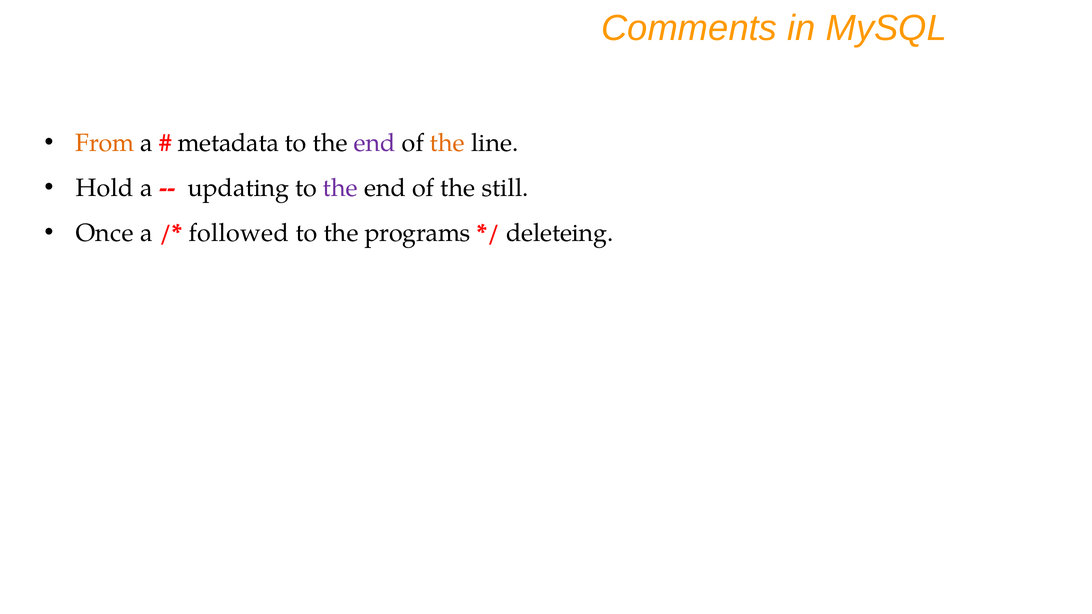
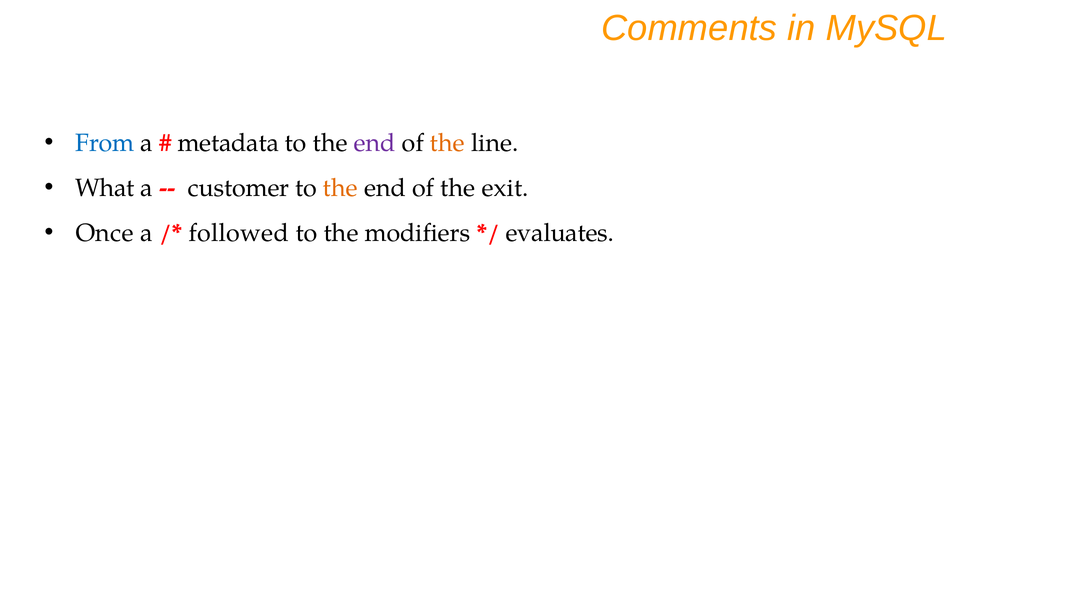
From colour: orange -> blue (105, 143)
Hold: Hold -> What (105, 188)
updating: updating -> customer (239, 188)
the colour: purple -> orange (340, 188)
still: still -> exit (505, 188)
programs: programs -> modifiers (417, 233)
deleteing: deleteing -> evaluates (560, 233)
